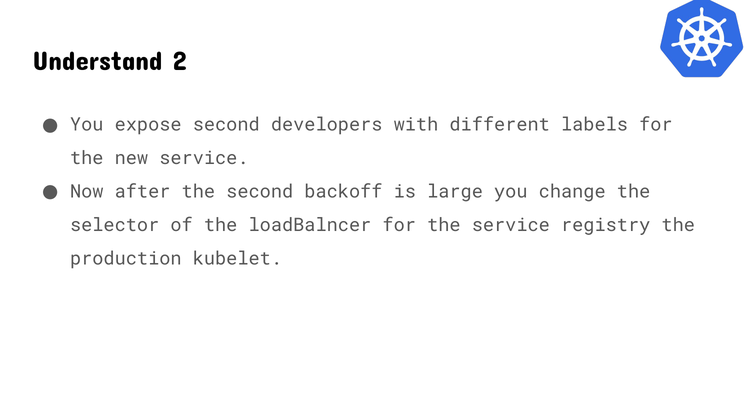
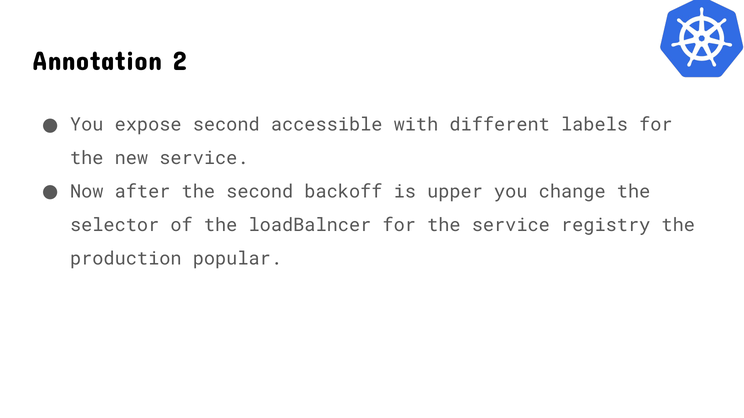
Understand: Understand -> Annotation (98, 62)
developers: developers -> accessible (327, 125)
large: large -> upper (455, 192)
kubelet: kubelet -> popular (237, 259)
